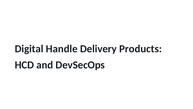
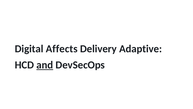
Handle: Handle -> Affects (62, 49)
Products: Products -> Adaptive (141, 49)
and underline: none -> present (45, 65)
